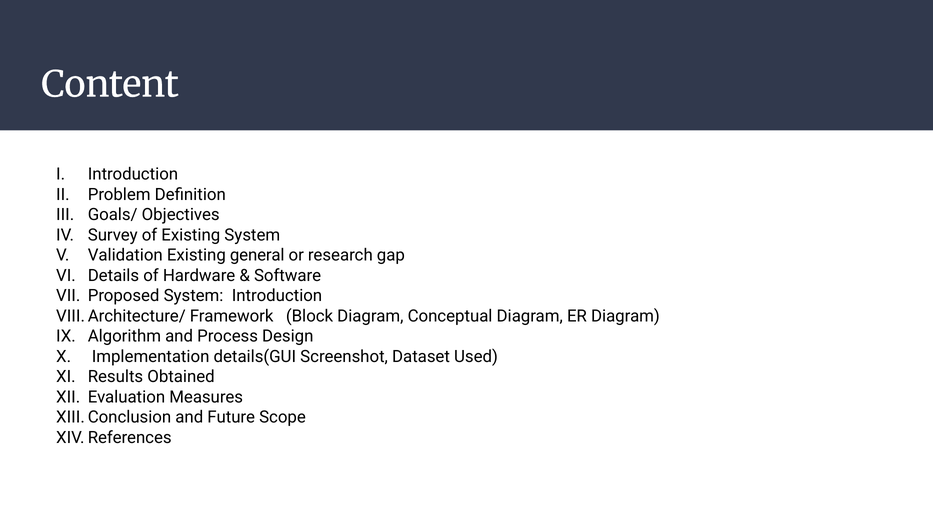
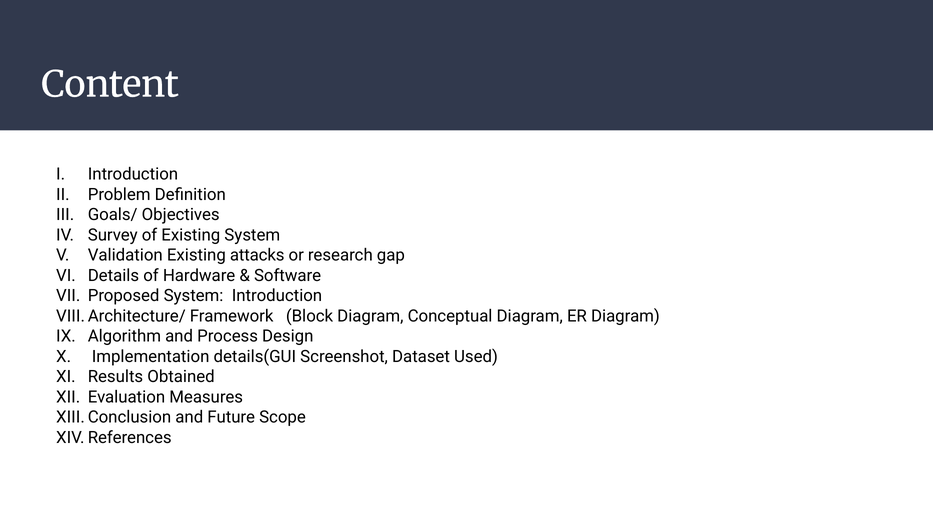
general: general -> attacks (257, 255)
